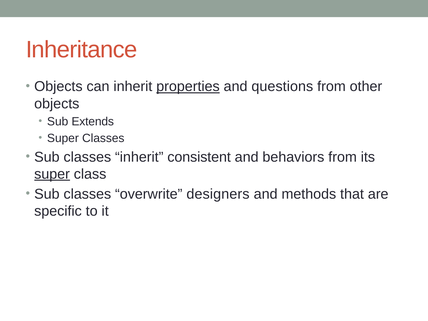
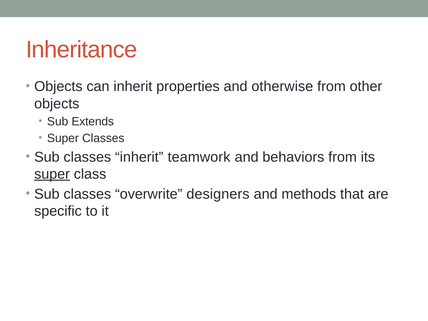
properties underline: present -> none (188, 87)
questions: questions -> otherwise (282, 87)
consistent: consistent -> teamwork (199, 157)
